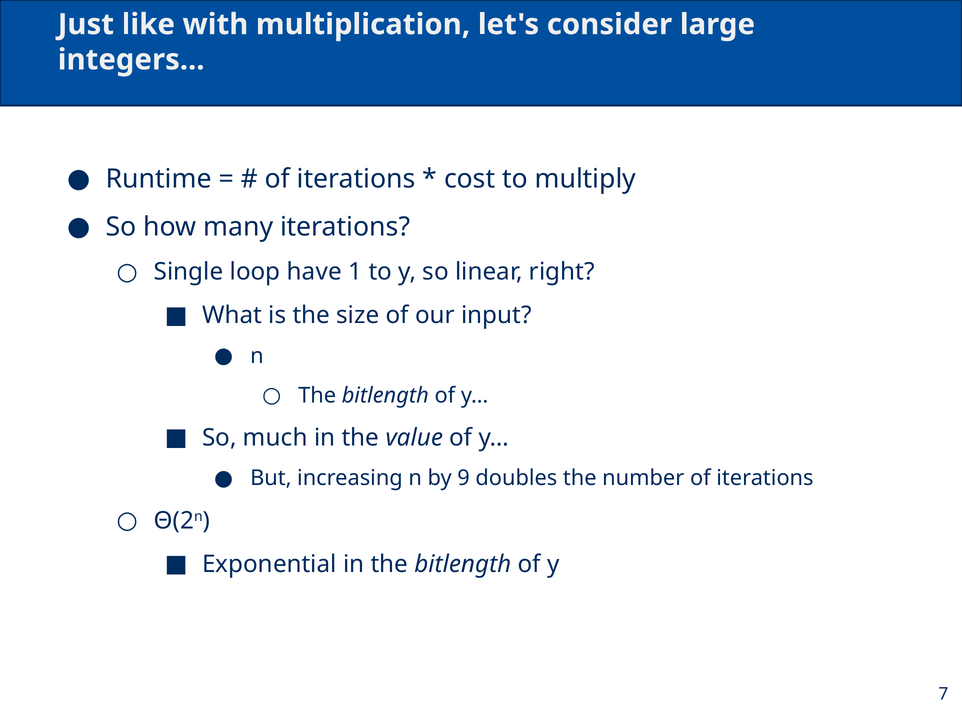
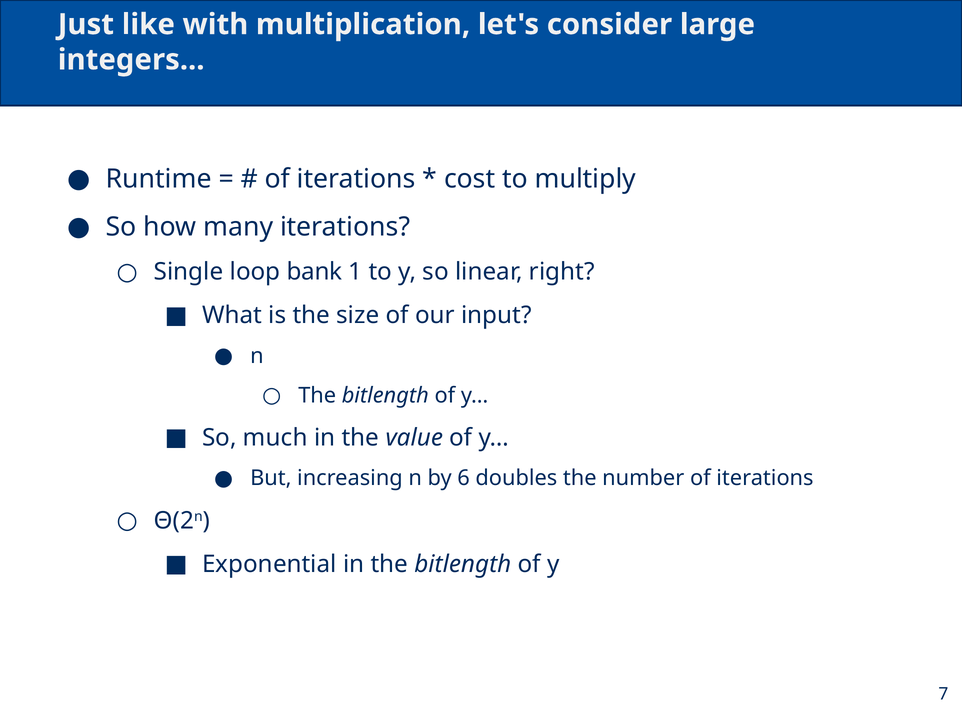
have: have -> bank (314, 272)
9: 9 -> 6 (464, 478)
